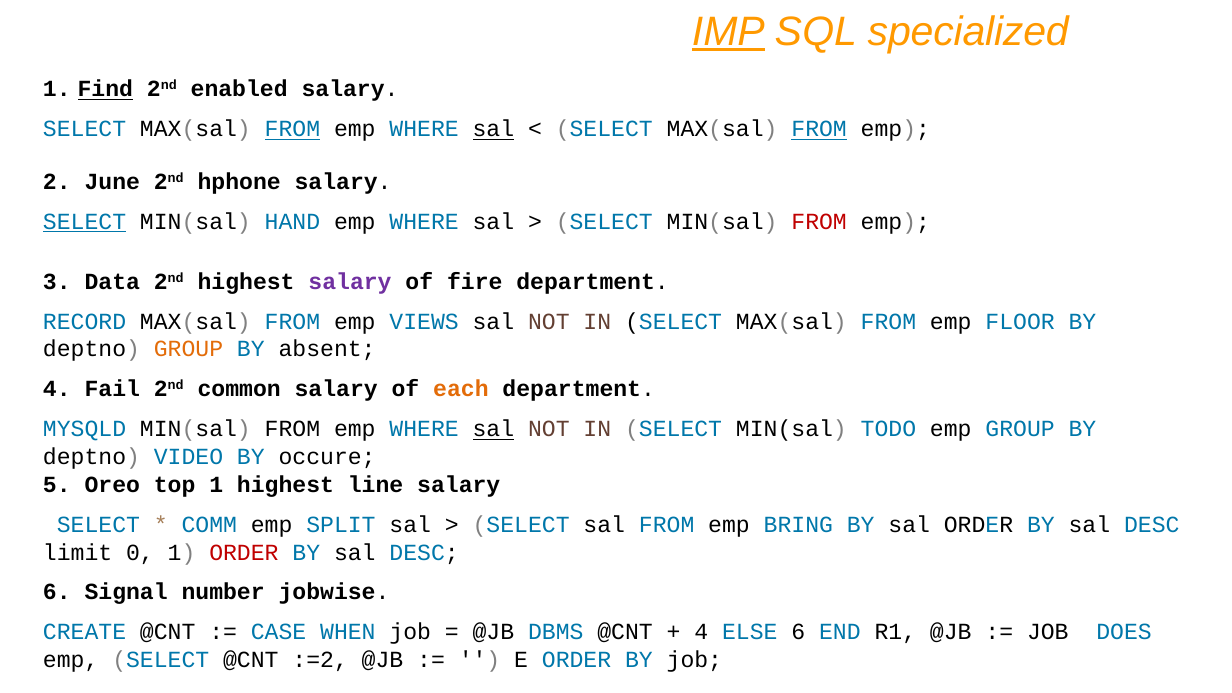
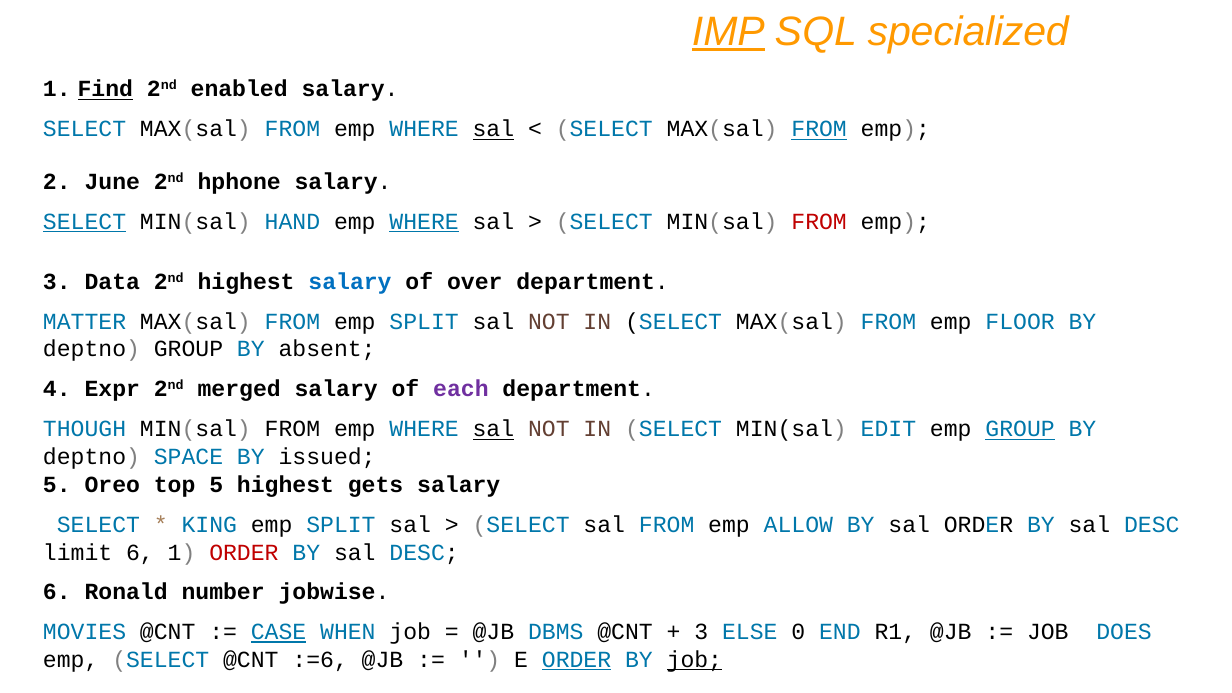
FROM underline: present -> none (292, 129)
WHERE underline: none -> present (424, 222)
salary colour: purple -> blue (350, 281)
fire: fire -> over (475, 281)
RECORD: RECORD -> MATTER (85, 321)
FROM emp VIEWS: VIEWS -> SPLIT (424, 321)
GROUP colour: orange -> black (188, 349)
Fail: Fail -> Expr (112, 389)
common: common -> merged (239, 389)
each colour: orange -> purple (461, 389)
MYSQLD: MYSQLD -> THOUGH (85, 429)
TODO: TODO -> EDIT (888, 429)
GROUP underline: none -> present (1020, 429)
VIDEO: VIDEO -> SPACE (188, 457)
occure: occure -> issued (327, 457)
top 1: 1 -> 5 (216, 485)
line: line -> gets (376, 485)
COMM: COMM -> KING (209, 525)
BRING: BRING -> ALLOW (798, 525)
limit 0: 0 -> 6 (140, 553)
Signal: Signal -> Ronald (126, 592)
CREATE: CREATE -> MOVIES (85, 632)
CASE underline: none -> present (279, 632)
4: 4 -> 3 (701, 632)
ELSE 6: 6 -> 0 (798, 632)
:=2: :=2 -> :=6 (320, 660)
ORDER underline: none -> present (577, 660)
job underline: none -> present (694, 660)
